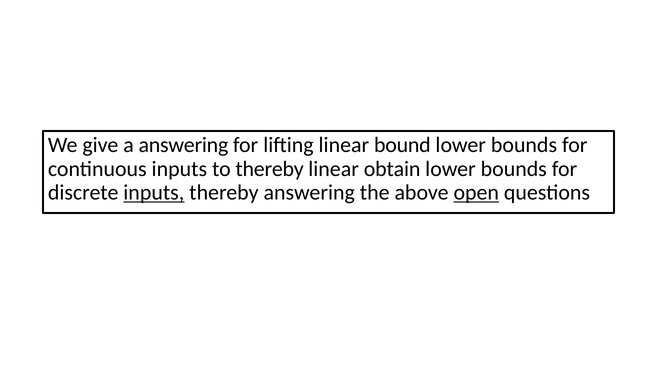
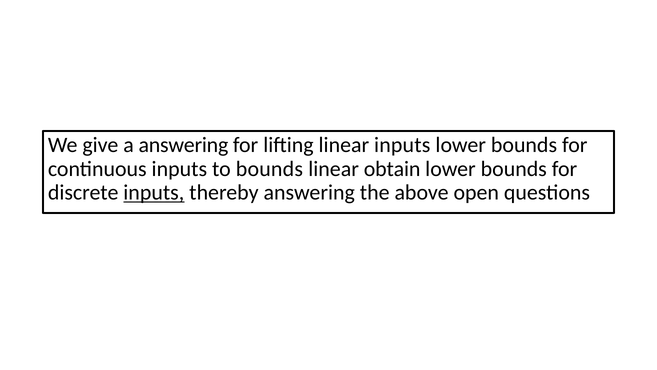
linear bound: bound -> inputs (402, 145)
to thereby: thereby -> bounds (269, 169)
open underline: present -> none (476, 192)
